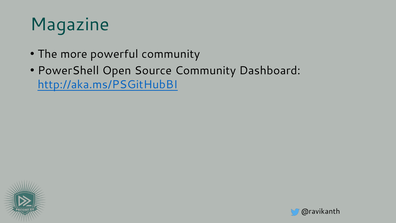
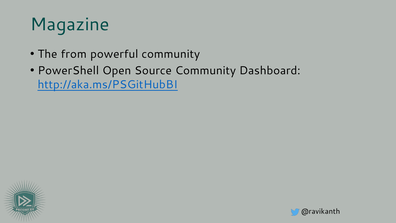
more: more -> from (74, 54)
